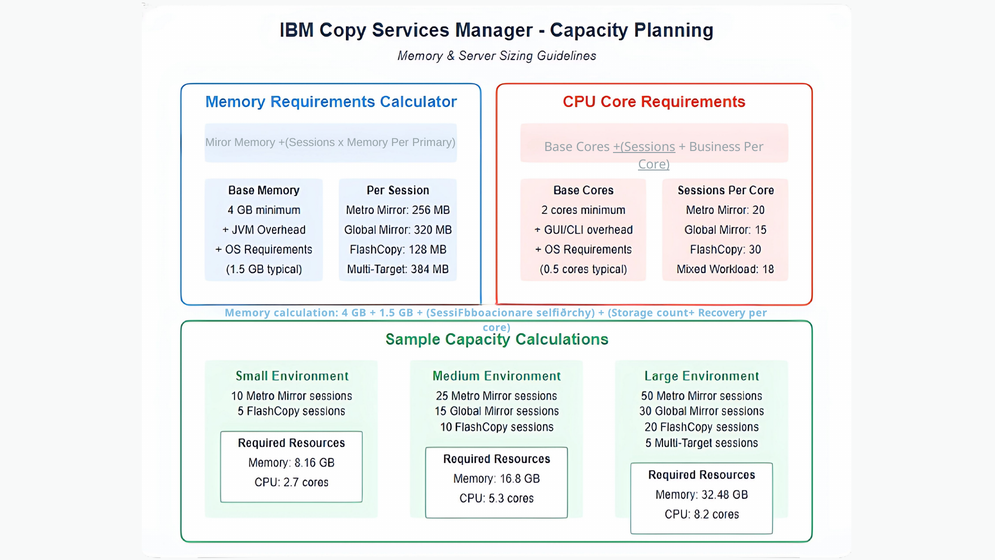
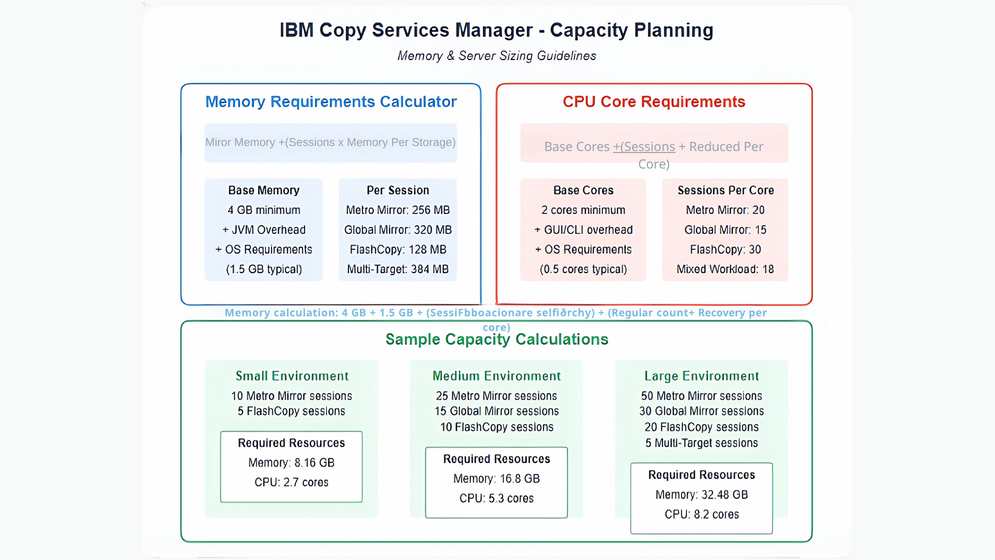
Primary: Primary -> Storage (434, 142)
Business: Business -> Reduced (715, 147)
Core underline: present -> none (654, 165)
Storage: Storage -> Regular (630, 313)
